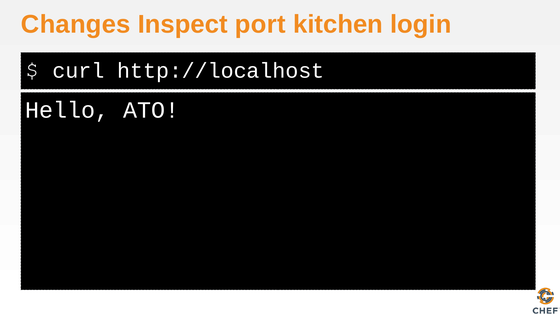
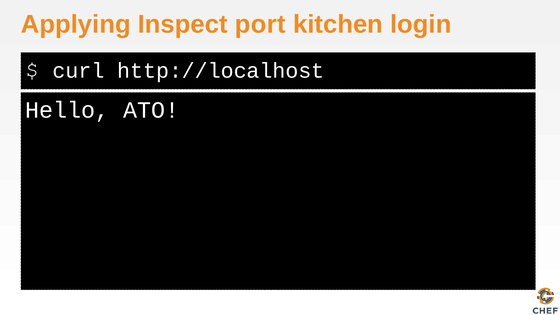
Changes: Changes -> Applying (76, 24)
